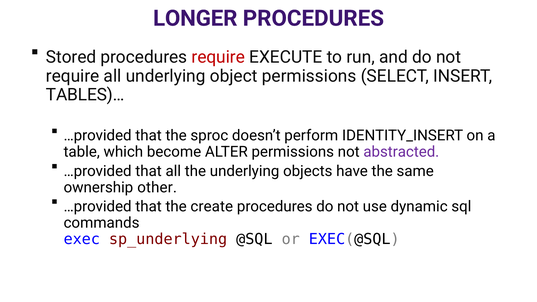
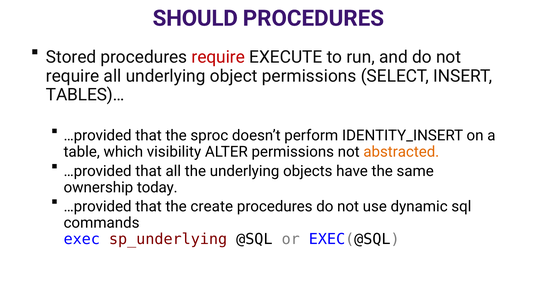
LONGER: LONGER -> SHOULD (195, 18)
become: become -> visibility (174, 152)
abstracted colour: purple -> orange (401, 152)
other: other -> today (157, 187)
